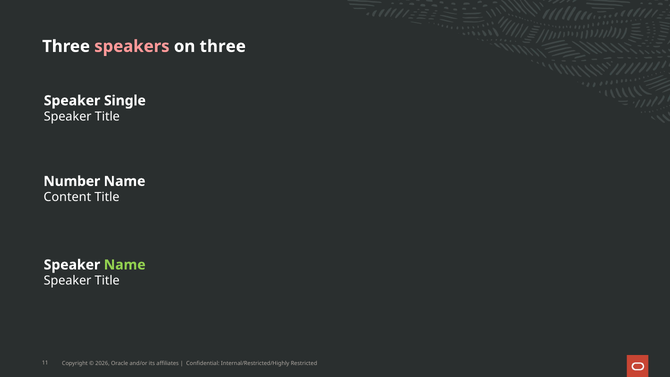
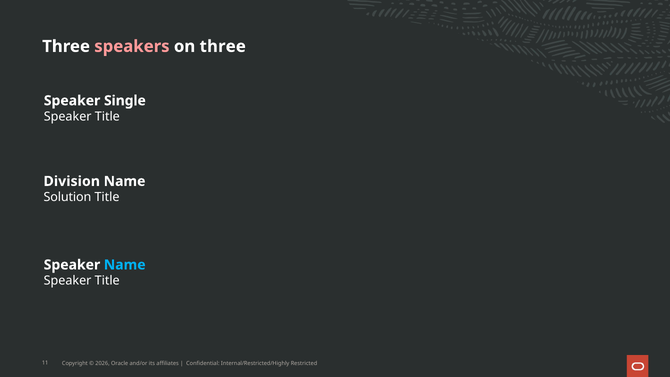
Number: Number -> Division (72, 181)
Content: Content -> Solution (67, 197)
Name colour: light green -> light blue (125, 265)
